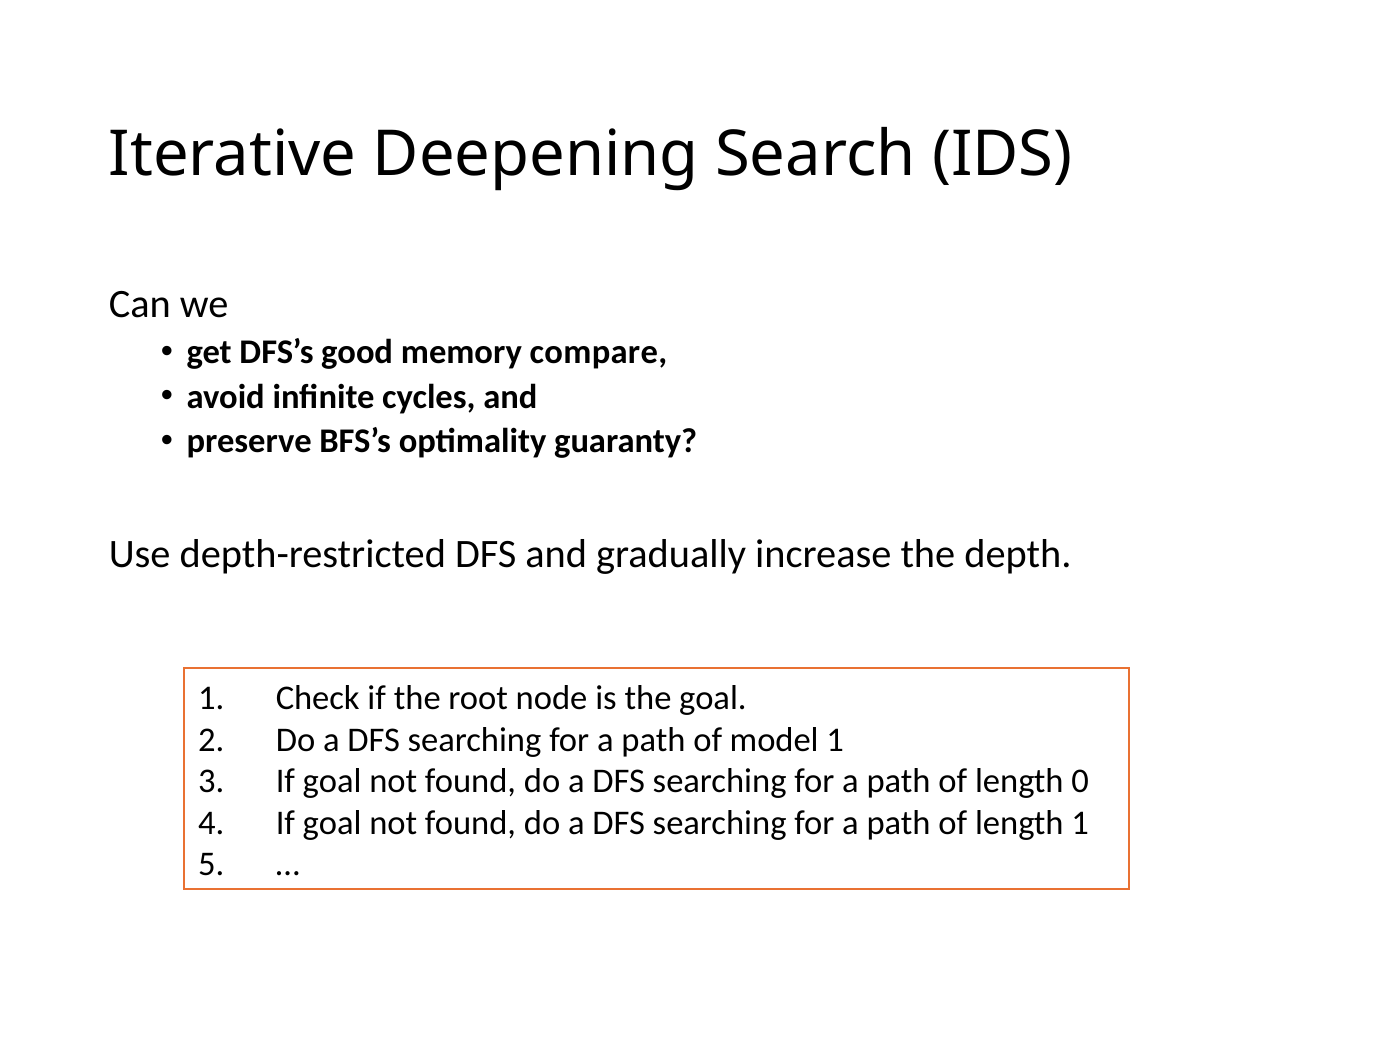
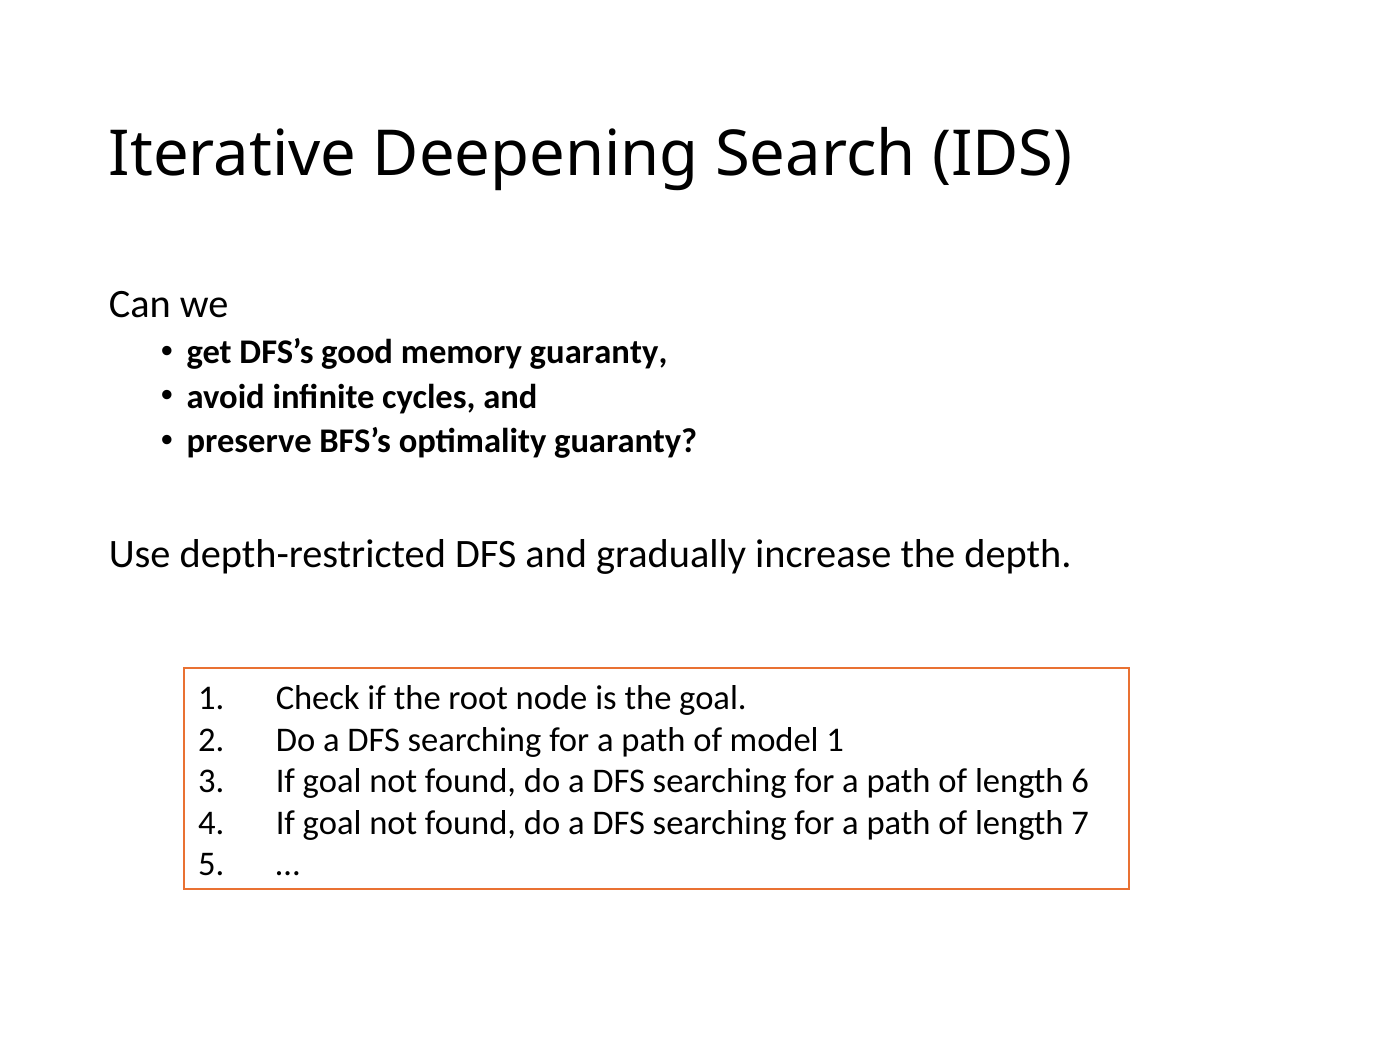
memory compare: compare -> guaranty (599, 352)
0: 0 -> 6 (1080, 781)
length 1: 1 -> 7 (1080, 823)
